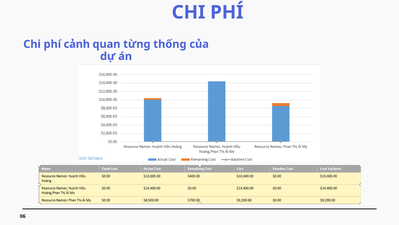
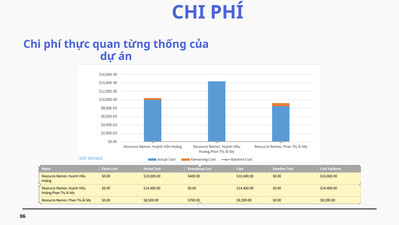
cảnh: cảnh -> thực (77, 44)
